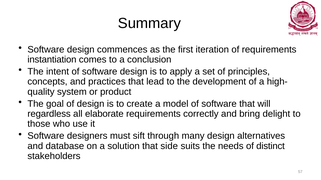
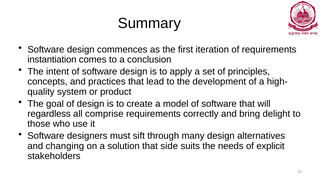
elaborate: elaborate -> comprise (104, 114)
database: database -> changing (65, 146)
distinct: distinct -> explicit (271, 146)
